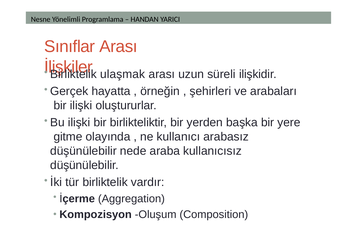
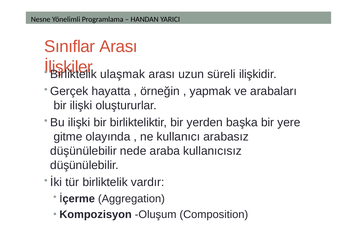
şehirleri: şehirleri -> yapmak (210, 91)
